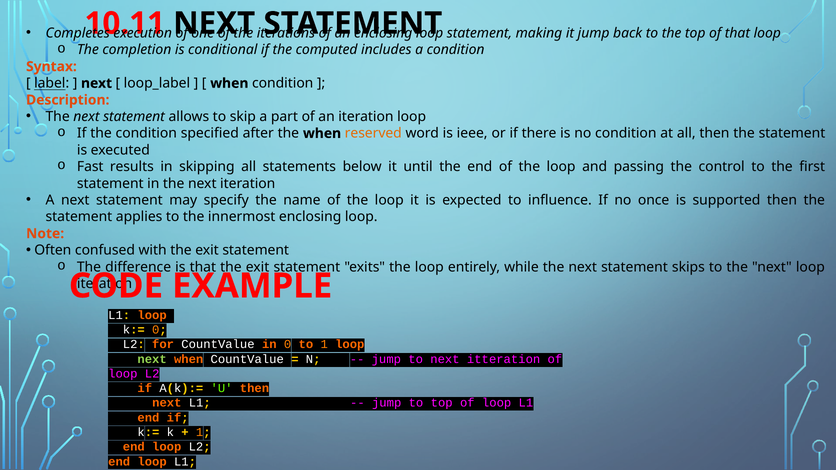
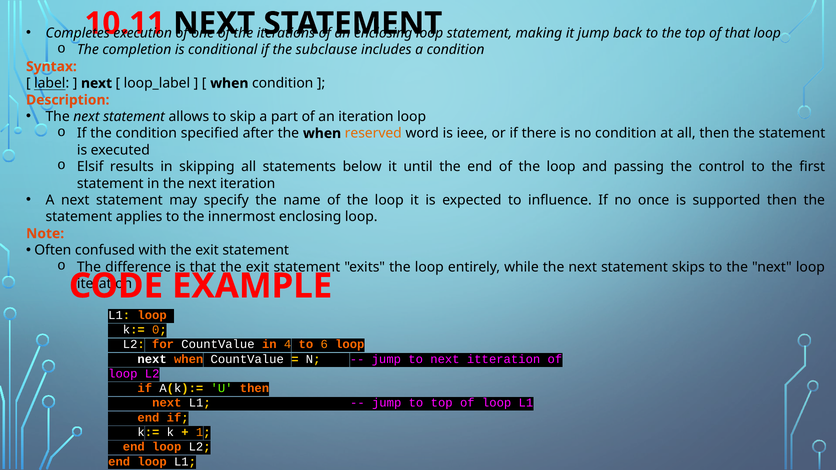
computed: computed -> subclause (327, 50)
Fast: Fast -> Elsif (90, 167)
in 0: 0 -> 4 (288, 345)
to 1: 1 -> 6 (324, 345)
next colour: light green -> white (152, 359)
